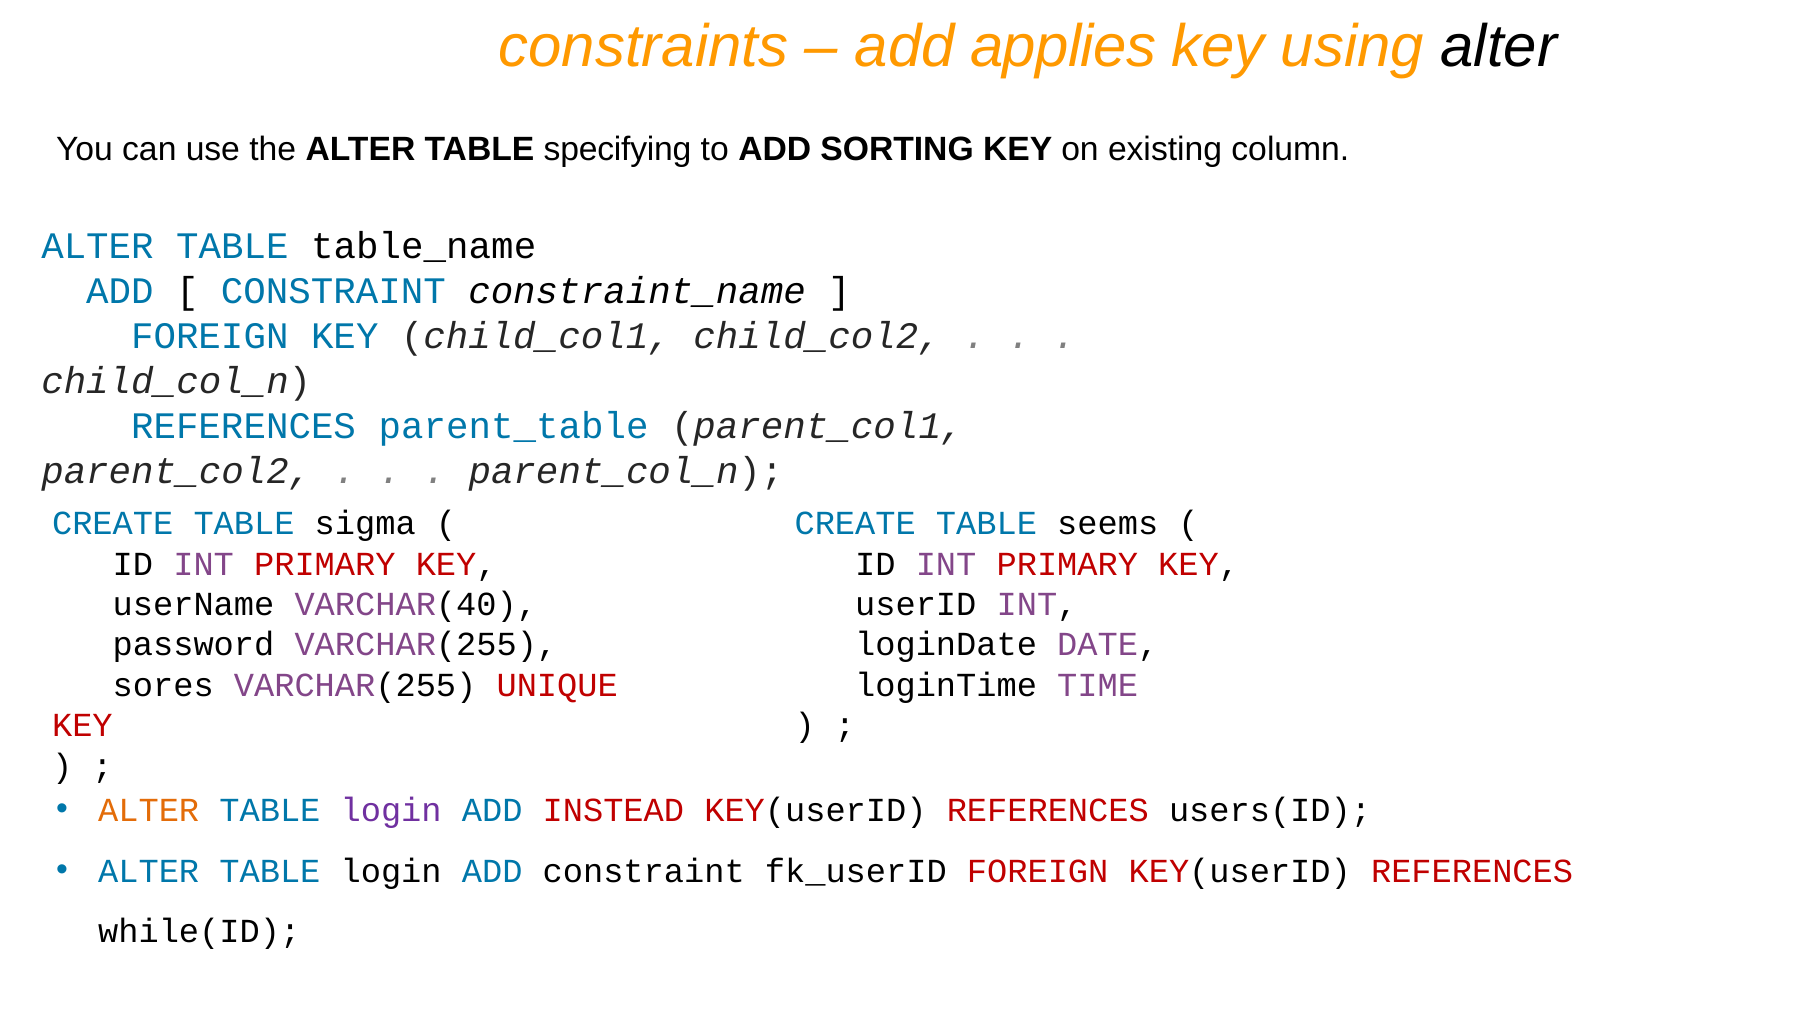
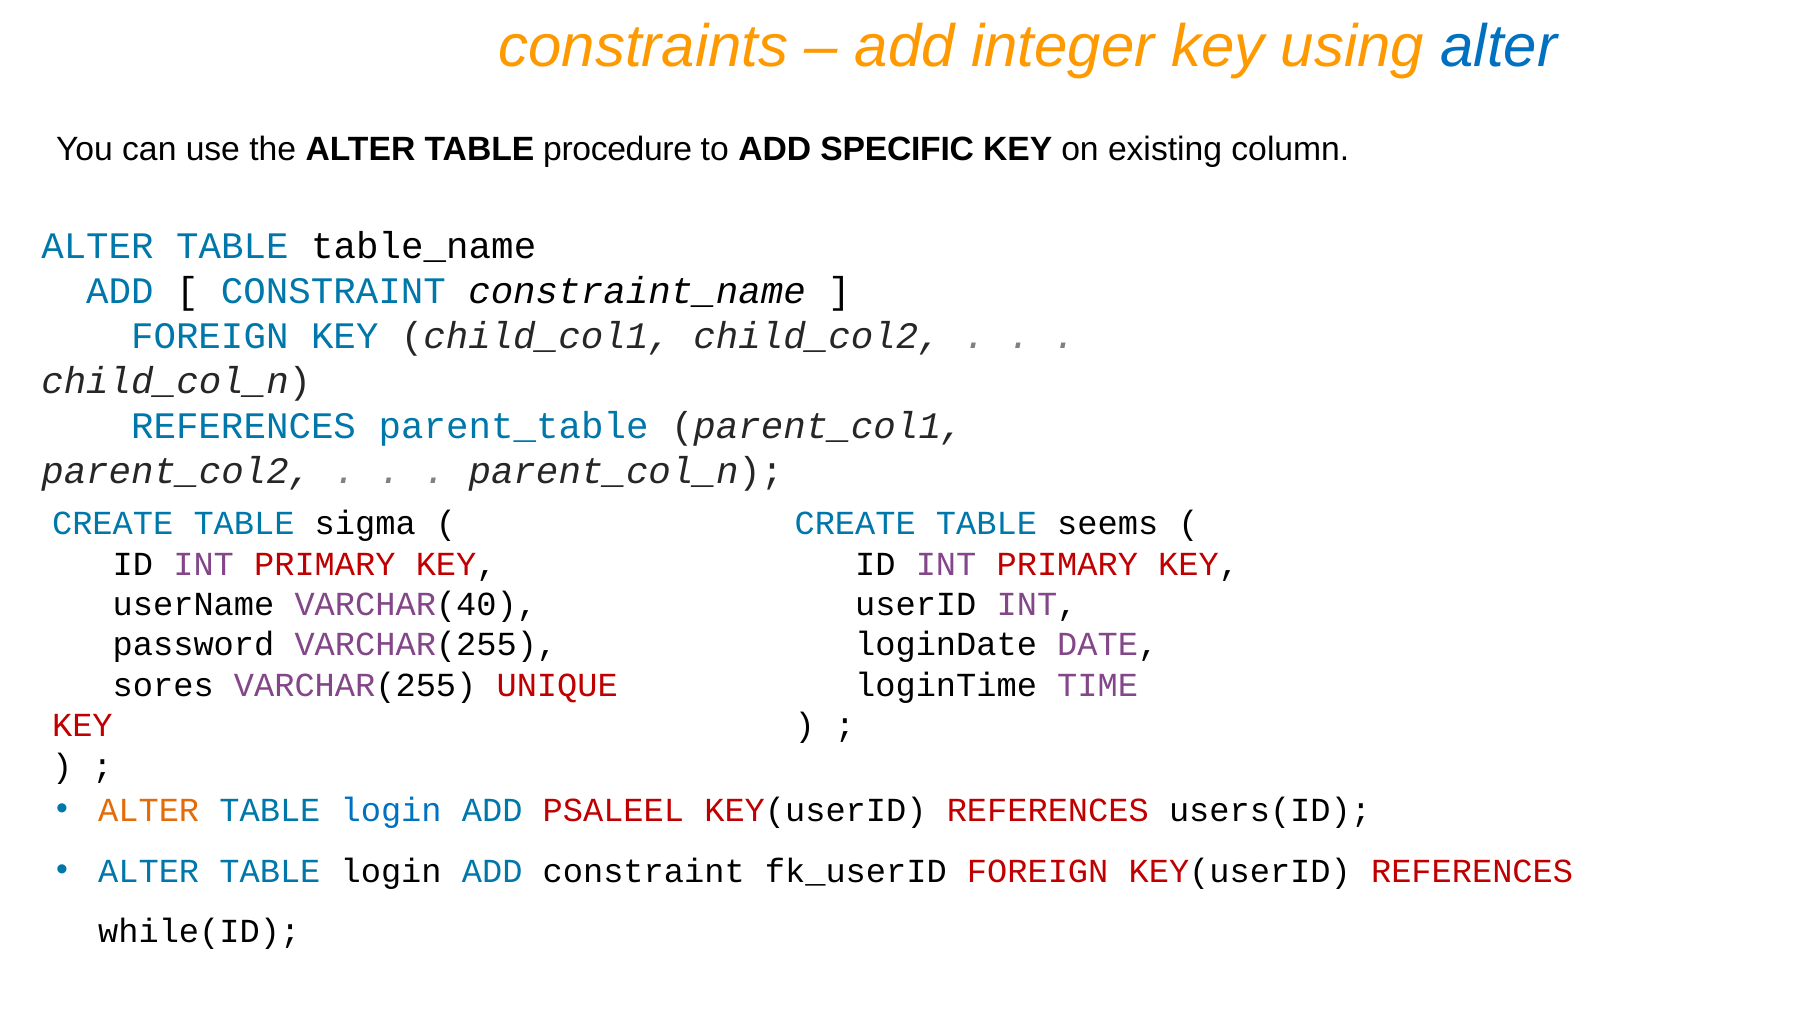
applies: applies -> integer (1063, 47)
alter colour: black -> blue (1499, 47)
specifying: specifying -> procedure (618, 150)
SORTING: SORTING -> SPECIFIC (897, 150)
login colour: purple -> blue (391, 811)
INSTEAD: INSTEAD -> PSALEEL (613, 811)
